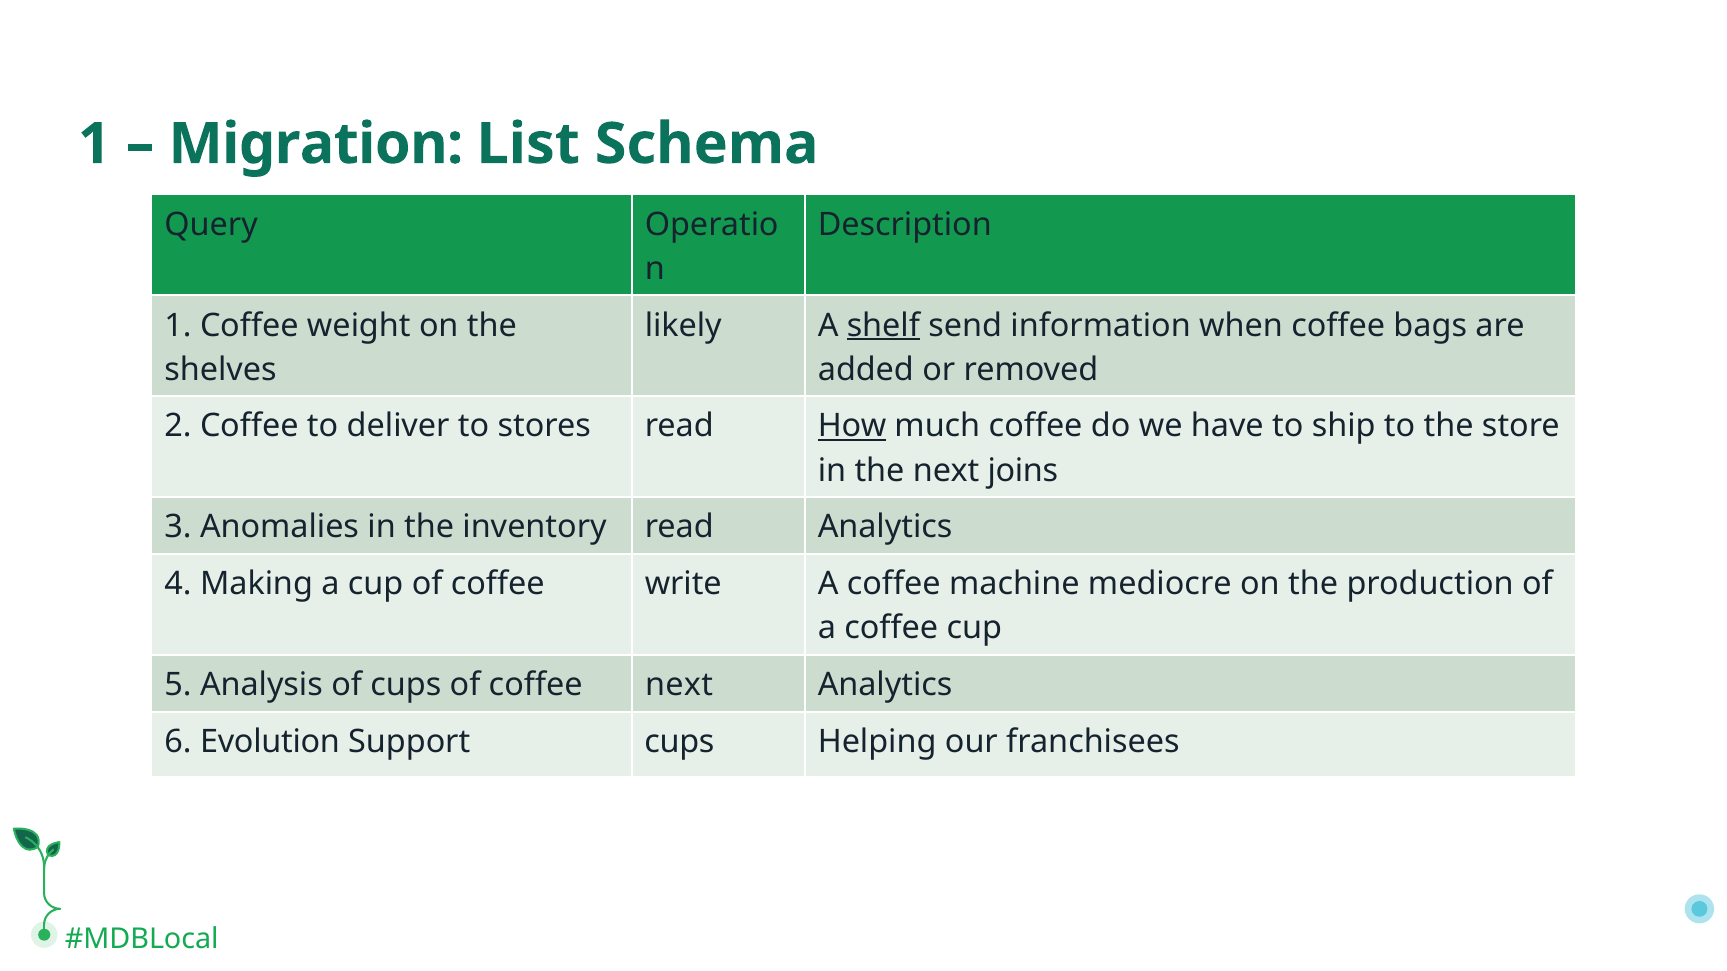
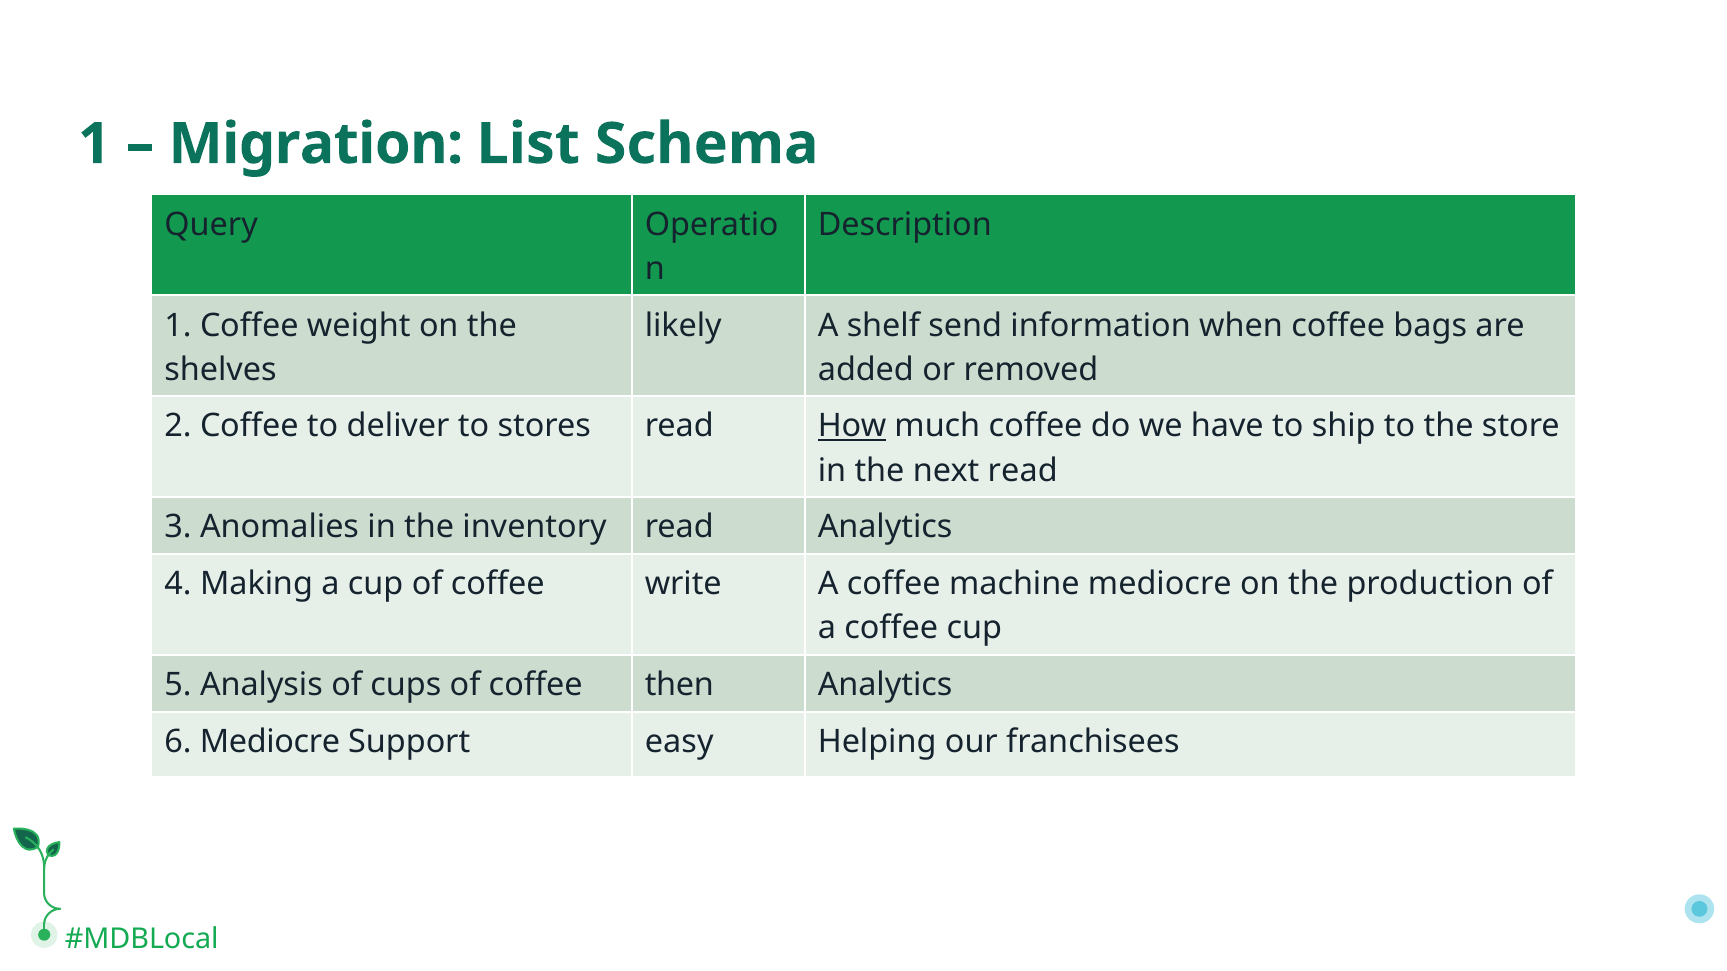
shelf underline: present -> none (883, 325)
next joins: joins -> read (1023, 471)
coffee next: next -> then (679, 685)
6 Evolution: Evolution -> Mediocre (270, 742)
Support cups: cups -> easy (679, 742)
